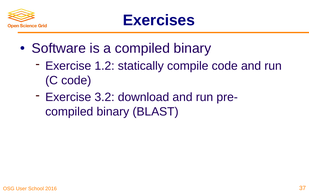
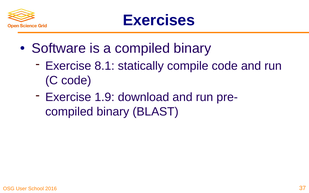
1.2: 1.2 -> 8.1 (105, 66)
3.2: 3.2 -> 1.9 (105, 97)
